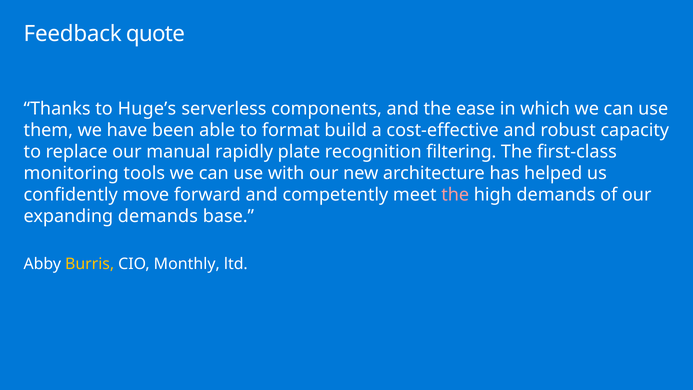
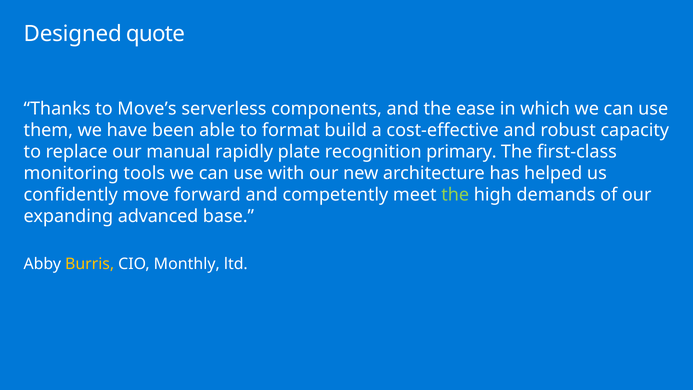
Feedback: Feedback -> Designed (73, 34)
Huge’s: Huge’s -> Move’s (147, 109)
filtering: filtering -> primary (461, 152)
the colour: pink -> light green (455, 195)
expanding demands: demands -> advanced (158, 216)
